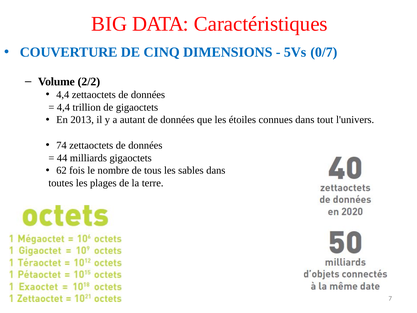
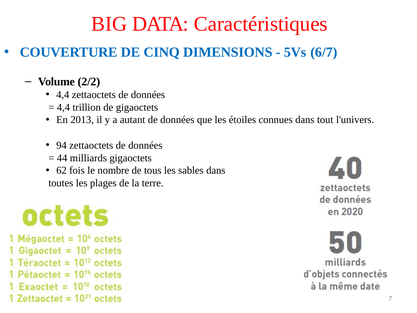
0/7: 0/7 -> 6/7 (324, 52)
74: 74 -> 94 (61, 145)
